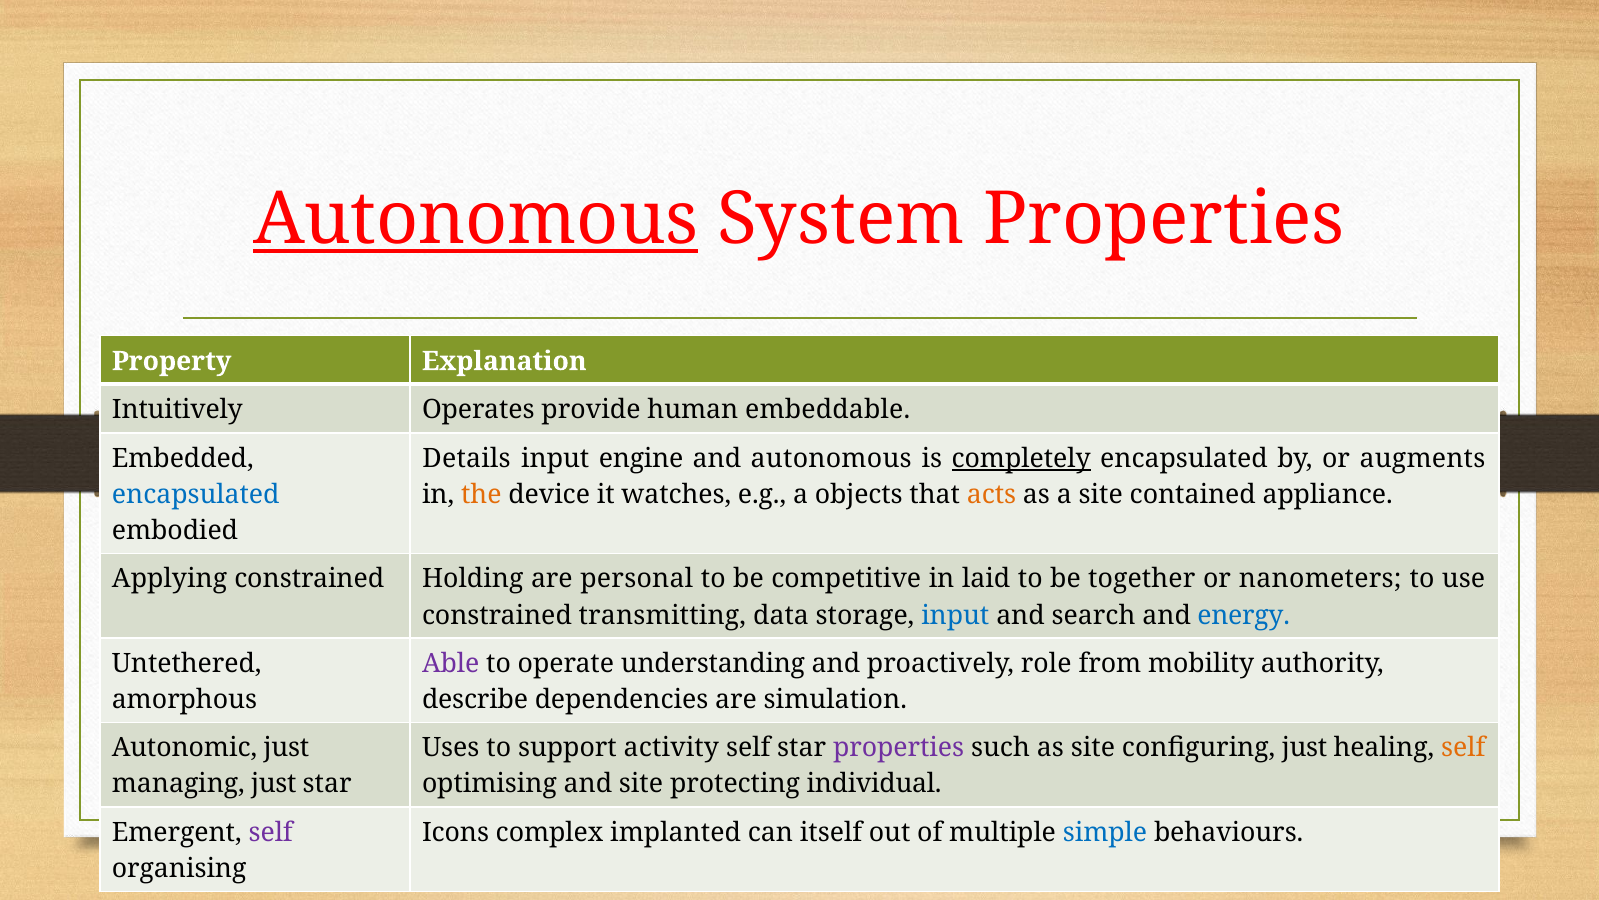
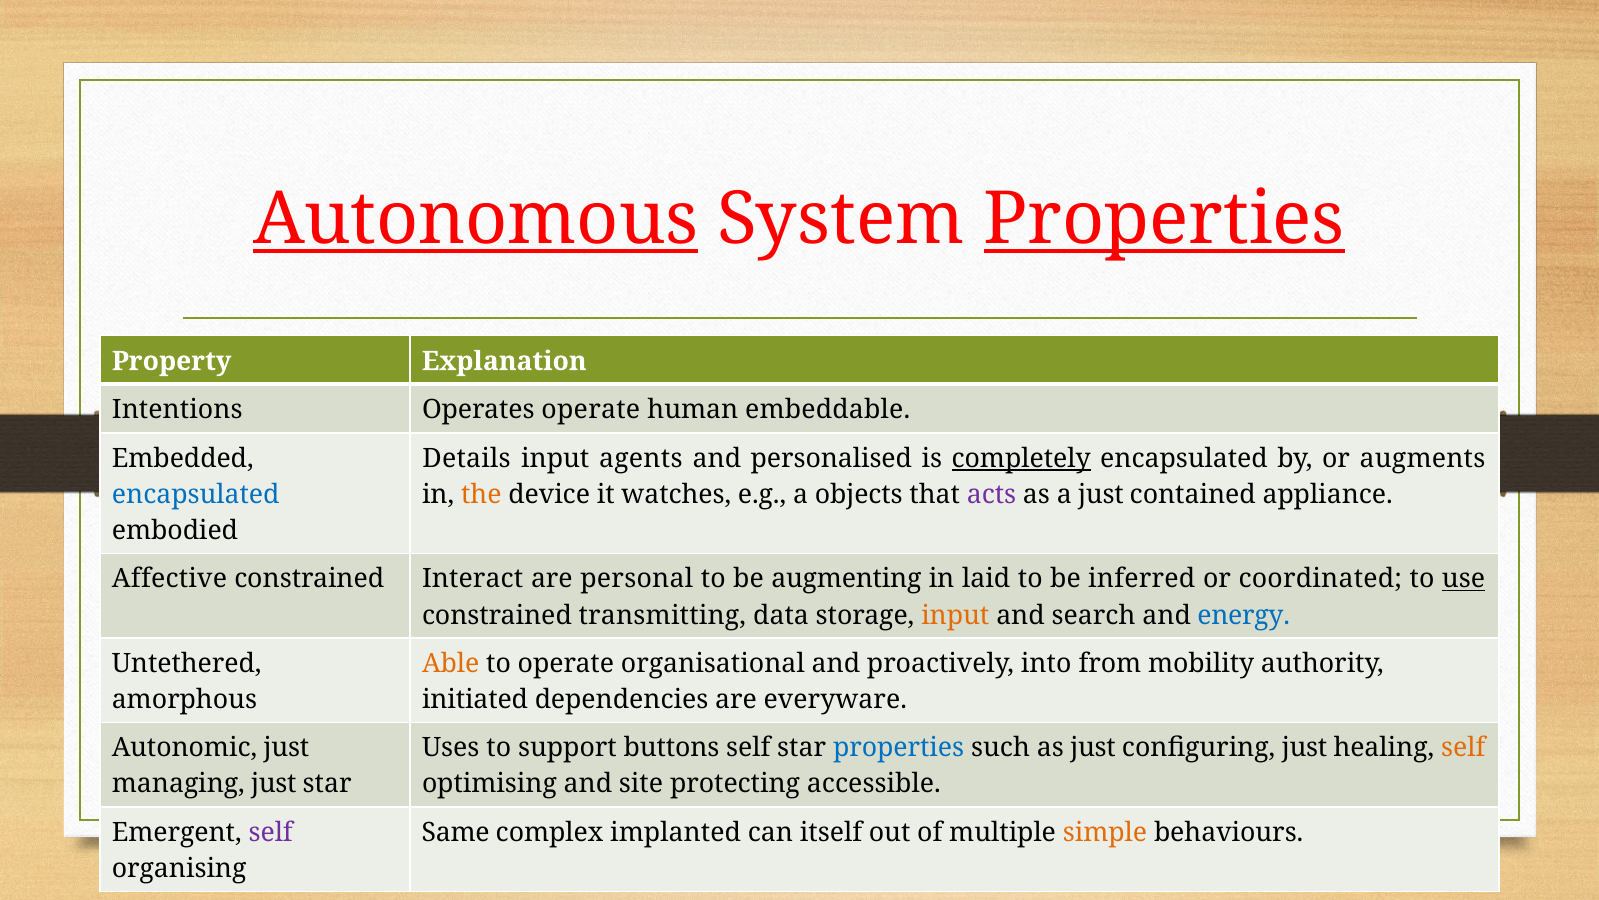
Properties underline: none -> present (1164, 219)
Intuitively: Intuitively -> Intentions (177, 410)
Operates provide: provide -> operate (591, 410)
engine: engine -> agents (641, 458)
and autonomous: autonomous -> personalised (831, 458)
acts colour: orange -> purple (992, 494)
a site: site -> just (1101, 494)
Applying: Applying -> Affective (170, 579)
Holding: Holding -> Interact (473, 579)
competitive: competitive -> augmenting (846, 579)
together: together -> inferred (1142, 579)
nanometers: nanometers -> coordinated (1320, 579)
use underline: none -> present (1464, 579)
input colour: blue -> orange (955, 615)
Able colour: purple -> orange (451, 663)
understanding: understanding -> organisational (713, 663)
role: role -> into (1046, 663)
describe: describe -> initiated (475, 699)
simulation: simulation -> everyware (835, 699)
activity: activity -> buttons (672, 748)
properties colour: purple -> blue (899, 748)
as site: site -> just (1093, 748)
individual: individual -> accessible (874, 784)
Icons: Icons -> Same (456, 832)
simple colour: blue -> orange (1105, 832)
